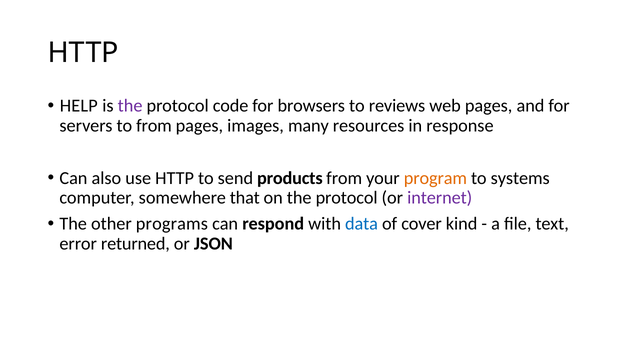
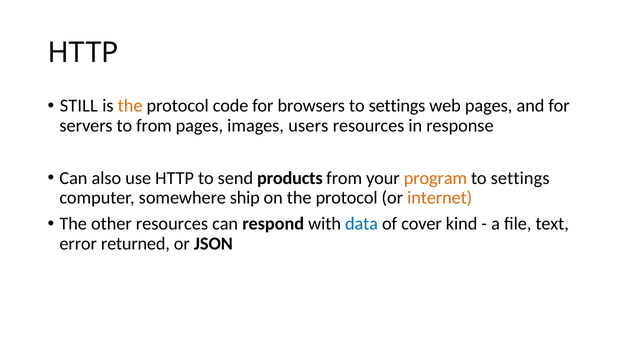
HELP: HELP -> STILL (79, 106)
the colour: purple -> orange (130, 106)
browsers to reviews: reviews -> settings (397, 106)
many: many -> users (308, 126)
systems: systems -> settings (520, 178)
that: that -> ship (245, 198)
internet colour: purple -> orange (440, 198)
other programs: programs -> resources (172, 224)
